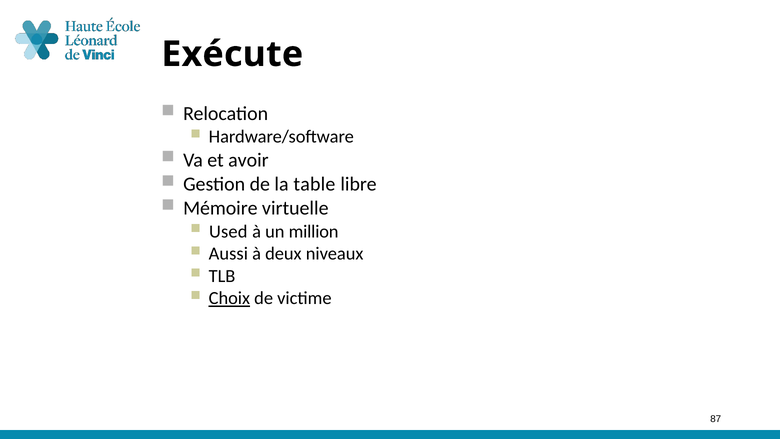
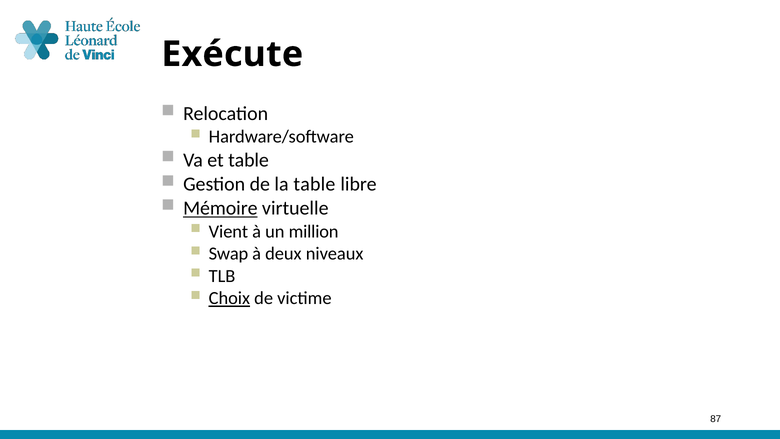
et avoir: avoir -> table (249, 160)
Mémoire underline: none -> present (220, 208)
Used: Used -> Vient (228, 231)
Aussi: Aussi -> Swap (228, 254)
